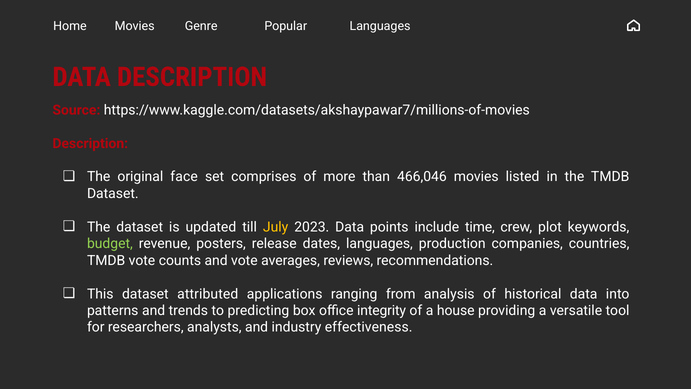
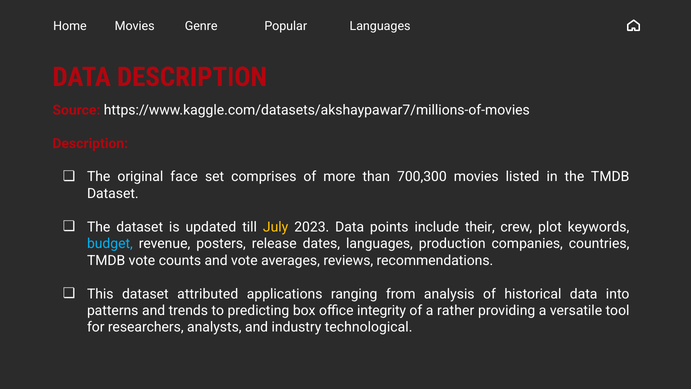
466,046: 466,046 -> 700,300 (422, 177)
time: time -> their (480, 227)
budget colour: light green -> light blue (110, 244)
house: house -> rather (456, 310)
effectiveness: effectiveness -> technological (369, 327)
